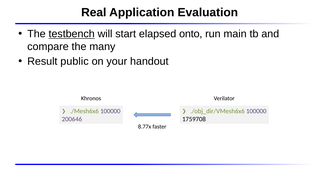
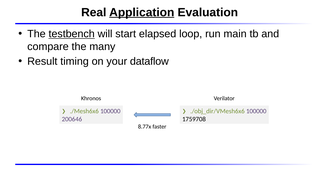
Application underline: none -> present (142, 12)
onto: onto -> loop (191, 34)
public: public -> timing (75, 62)
handout: handout -> dataflow (149, 62)
